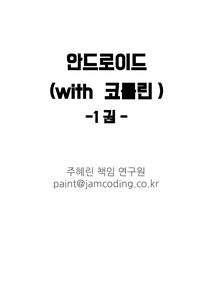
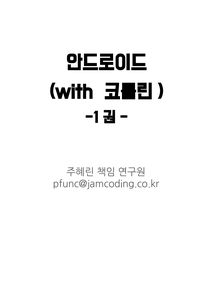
paint@jamcoding.co.kr: paint@jamcoding.co.kr -> pfunc@jamcoding.co.kr (106, 184)
